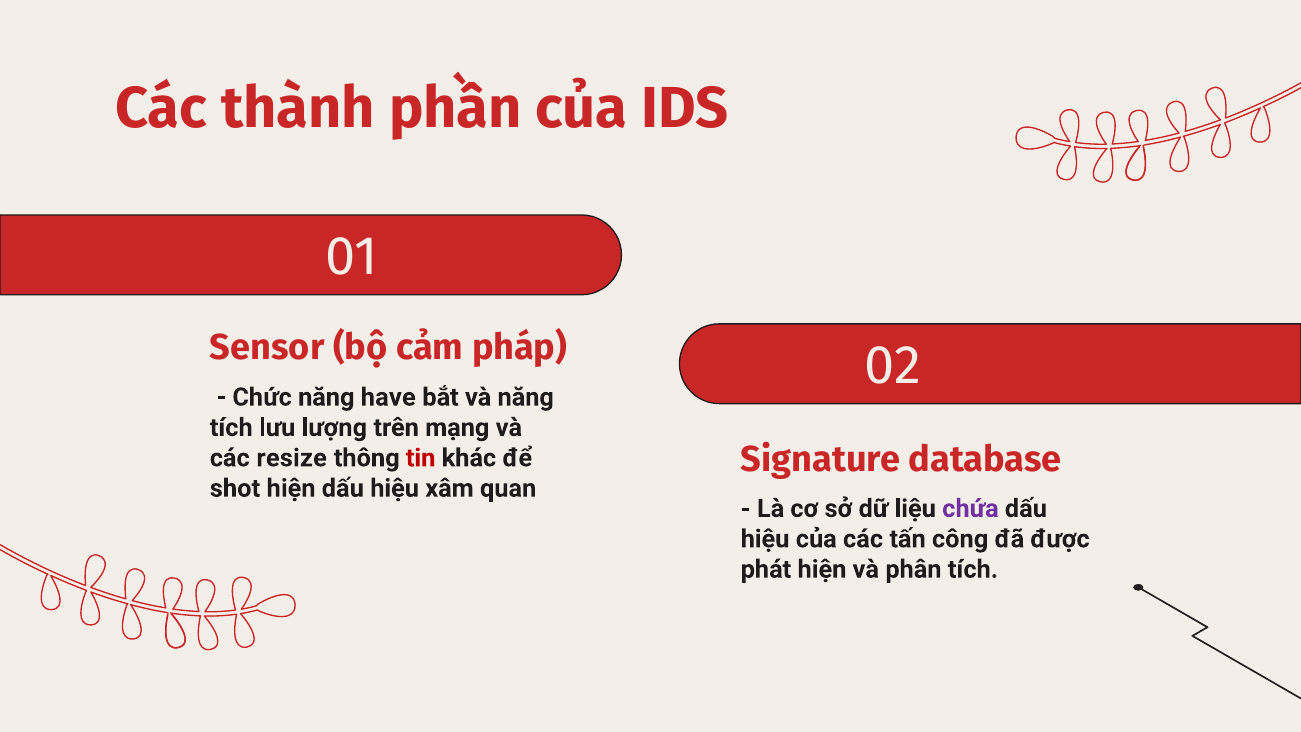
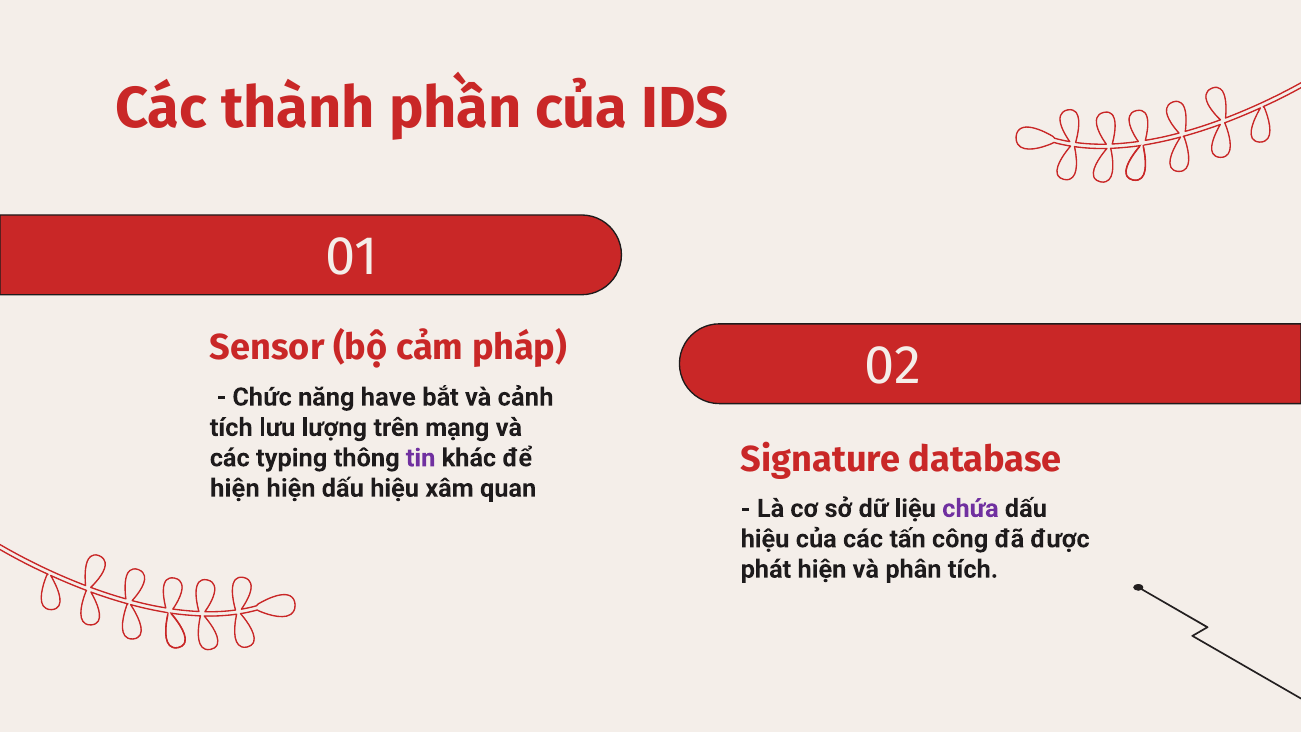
và năng: năng -> cảnh (526, 397)
resize: resize -> typing (292, 458)
tin colour: red -> purple (421, 458)
shot: shot -> hiện (235, 488)
